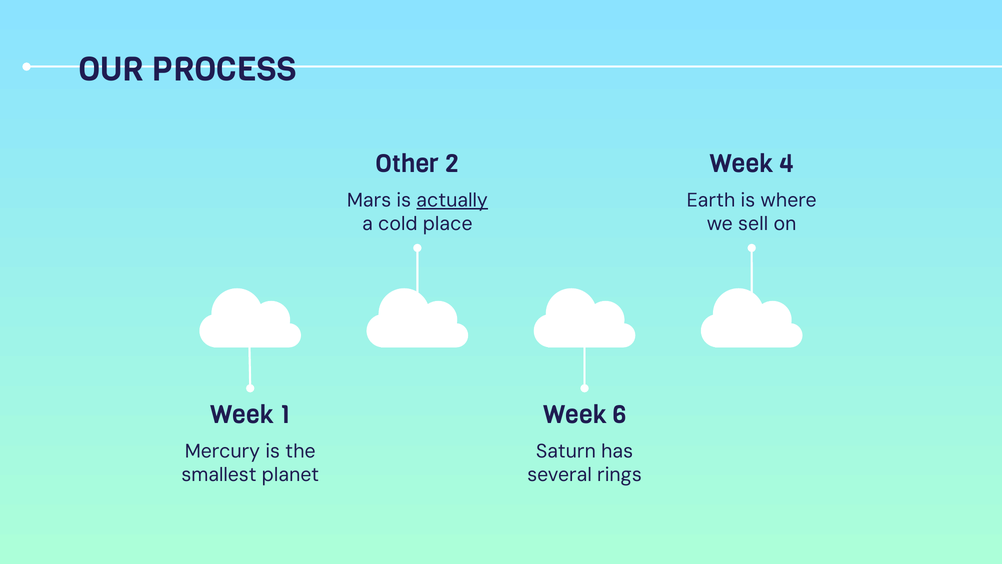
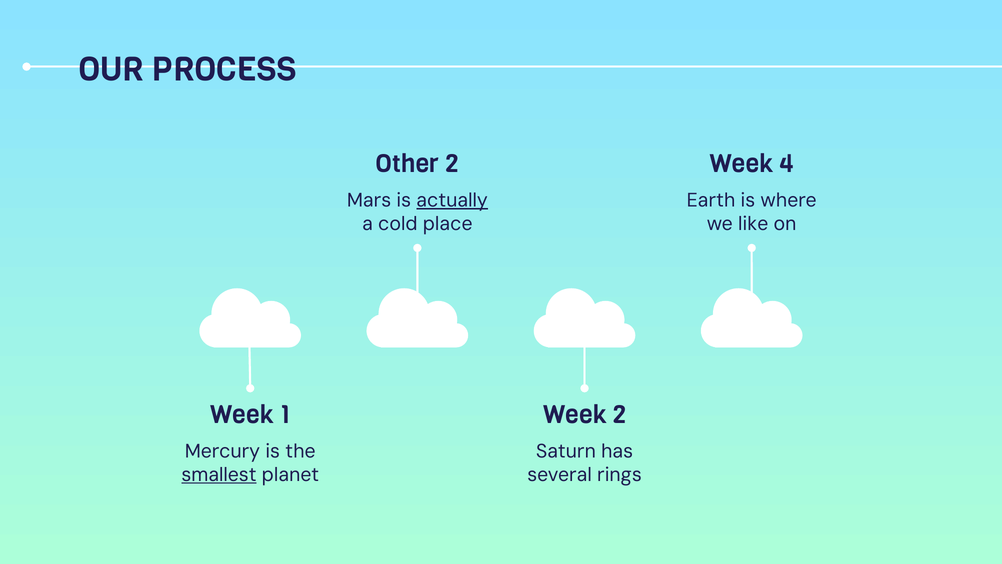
sell: sell -> like (753, 224)
Week 6: 6 -> 2 (619, 415)
smallest underline: none -> present (219, 474)
